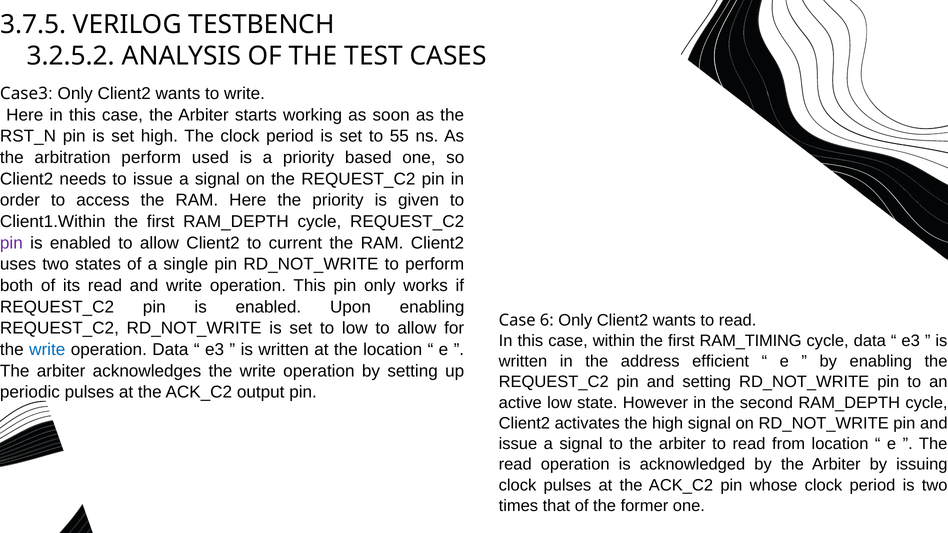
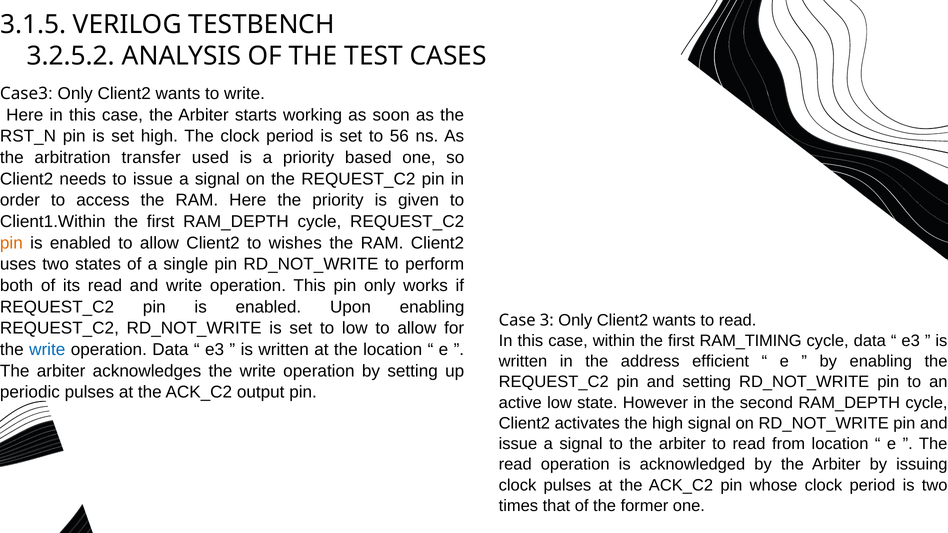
3.7.5: 3.7.5 -> 3.1.5 (33, 25)
55: 55 -> 56 (399, 136)
arbitration perform: perform -> transfer (151, 158)
pin colour: purple -> orange (11, 243)
current: current -> wishes (295, 243)
6: 6 -> 3 (547, 320)
